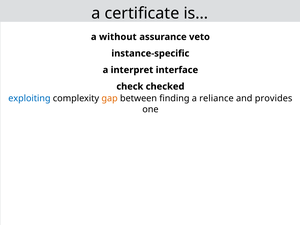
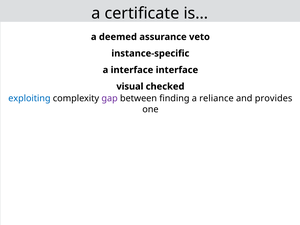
without: without -> deemed (118, 37)
a interpret: interpret -> interface (132, 70)
check: check -> visual (130, 86)
gap colour: orange -> purple (110, 98)
